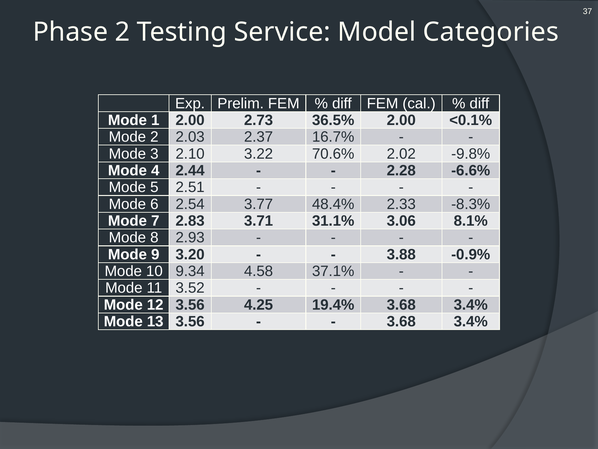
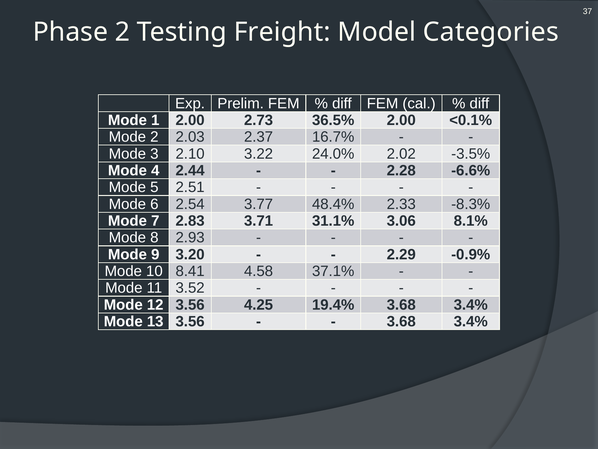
Service: Service -> Freight (282, 32)
70.6%: 70.6% -> 24.0% (333, 154)
-9.8%: -9.8% -> -3.5% (471, 154)
3.88: 3.88 -> 2.29 (401, 254)
9.34: 9.34 -> 8.41 (190, 271)
